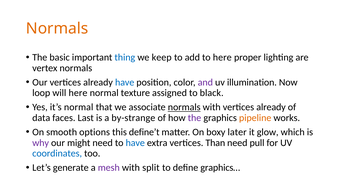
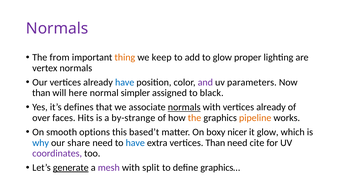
Normals colour: orange -> purple (57, 29)
basic: basic -> from (60, 57)
thing colour: blue -> orange (125, 57)
to here: here -> glow (222, 57)
illumination: illumination -> parameters (252, 82)
loop: loop -> than (41, 93)
texture: texture -> simpler (135, 93)
it’s normal: normal -> defines (79, 107)
data: data -> over (41, 118)
Last: Last -> Hits (86, 118)
the colour: purple -> orange (195, 118)
define’t: define’t -> based’t (144, 132)
later: later -> nicer (237, 132)
why colour: purple -> blue (41, 143)
might: might -> share (79, 143)
pull: pull -> cite (257, 143)
coordinates colour: blue -> purple (57, 154)
generate underline: none -> present (71, 168)
